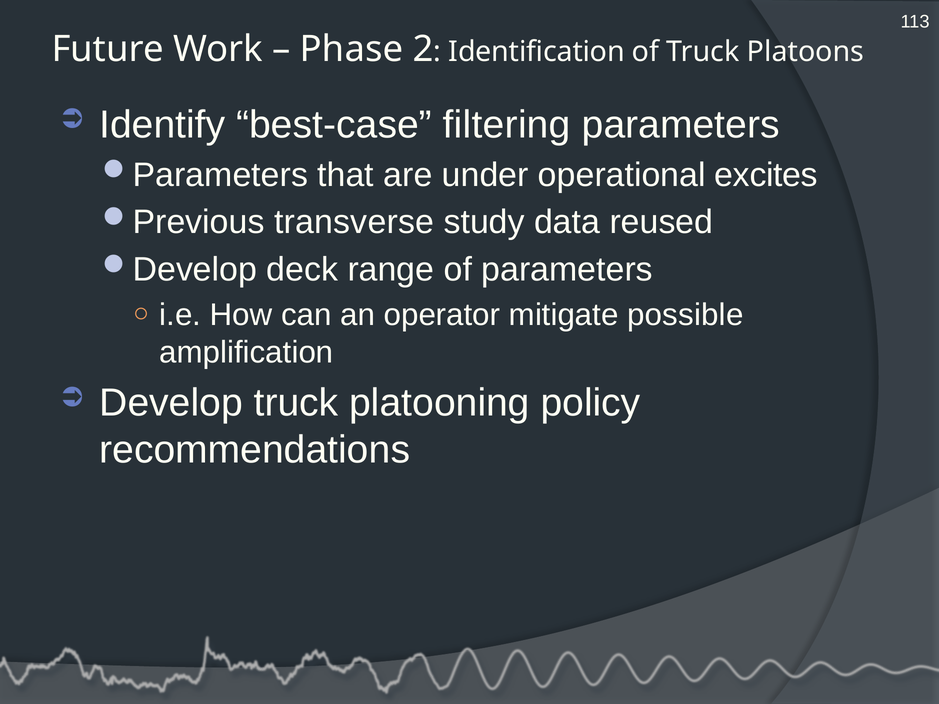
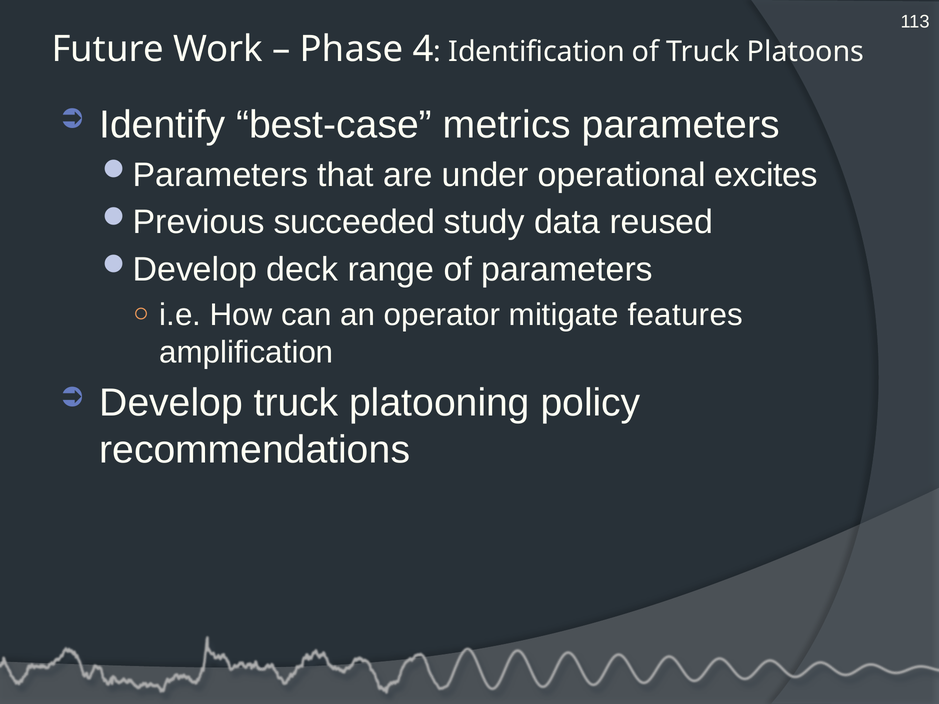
2: 2 -> 4 (423, 49)
filtering: filtering -> metrics (507, 125)
transverse: transverse -> succeeded (354, 222)
possible: possible -> features (685, 315)
